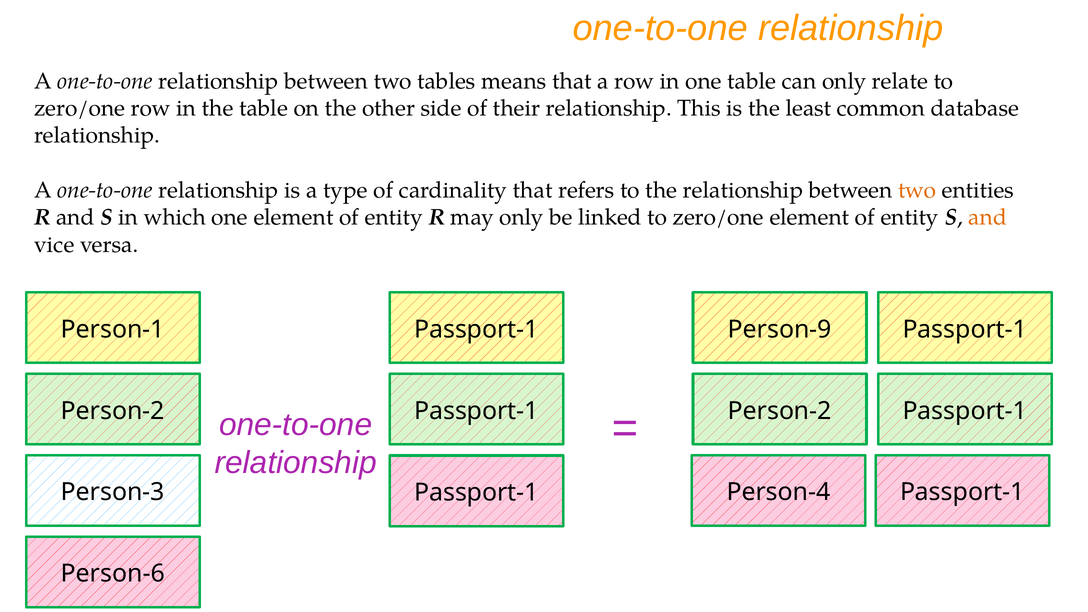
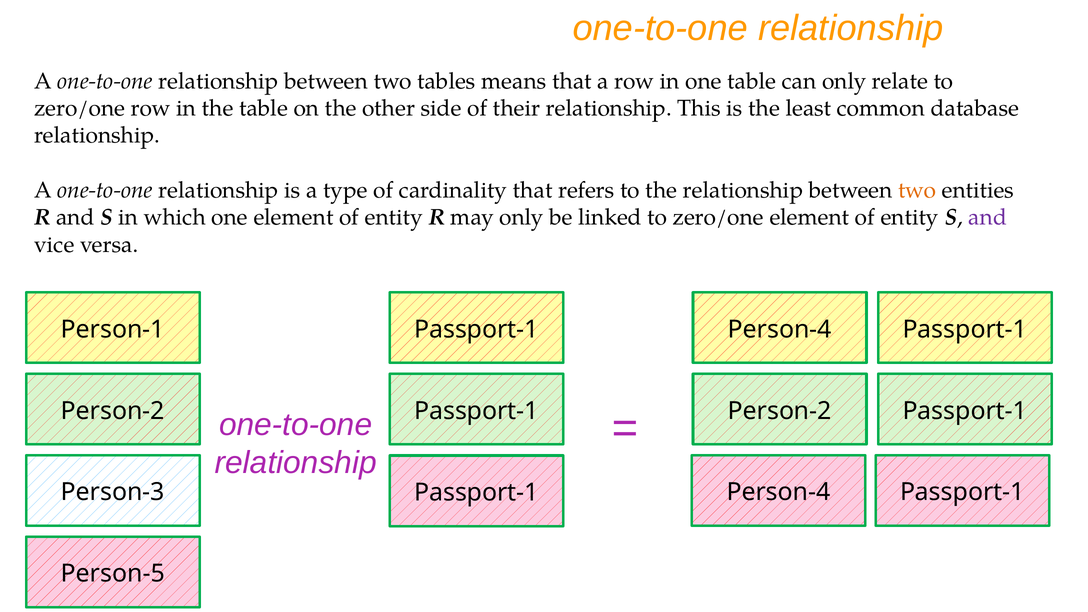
and colour: orange -> purple (988, 217)
Person-1 Passport-1 Person-9: Person-9 -> Person-4 (780, 329)
Person-6: Person-6 -> Person-5 (113, 574)
